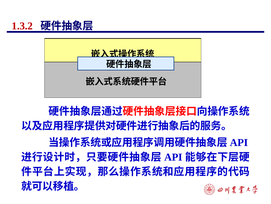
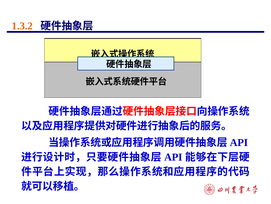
1.3.2 colour: red -> orange (22, 26)
